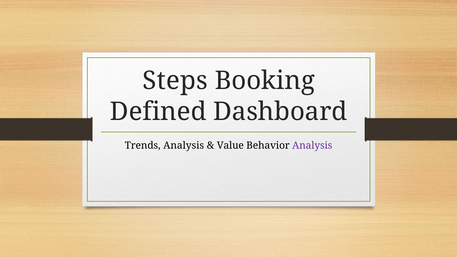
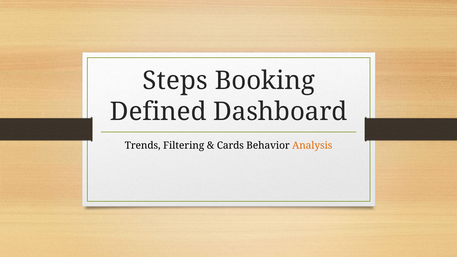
Trends Analysis: Analysis -> Filtering (184, 146)
Value: Value -> Cards (230, 146)
Analysis colour: purple -> orange (312, 146)
